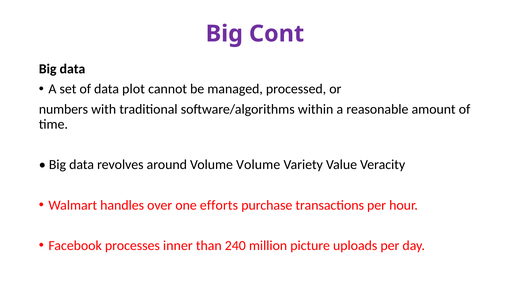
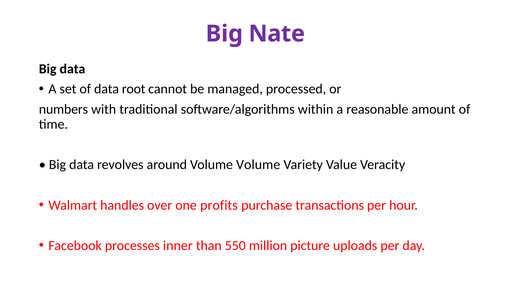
Cont: Cont -> Nate (277, 34)
plot: plot -> root (134, 89)
efforts: efforts -> profits (219, 205)
240: 240 -> 550 (235, 245)
